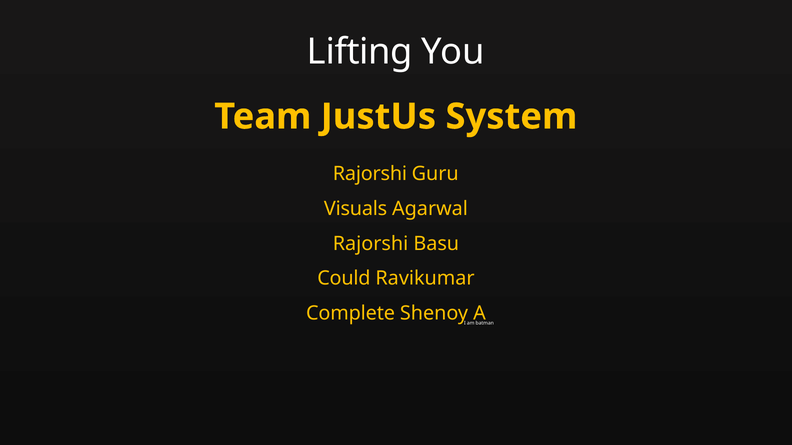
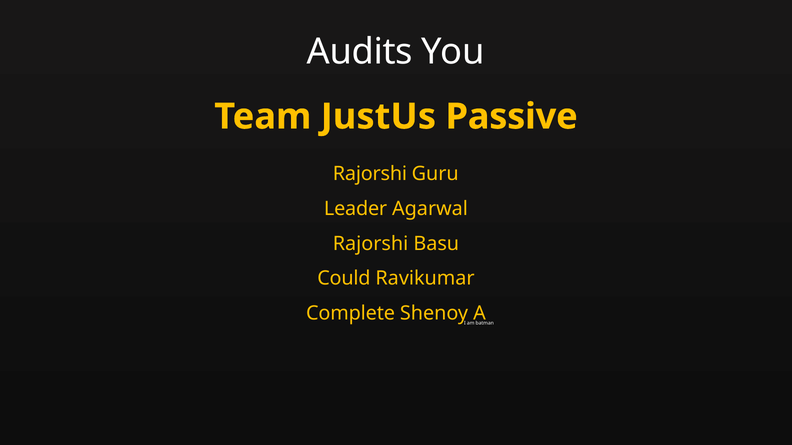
Lifting: Lifting -> Audits (360, 52)
System: System -> Passive (512, 117)
Visuals: Visuals -> Leader (356, 209)
